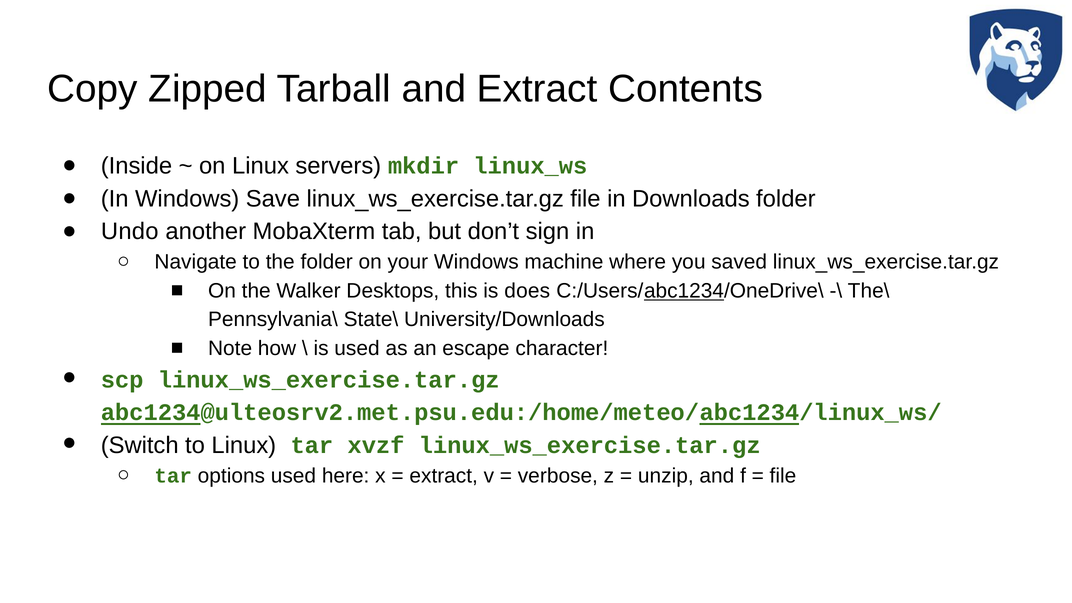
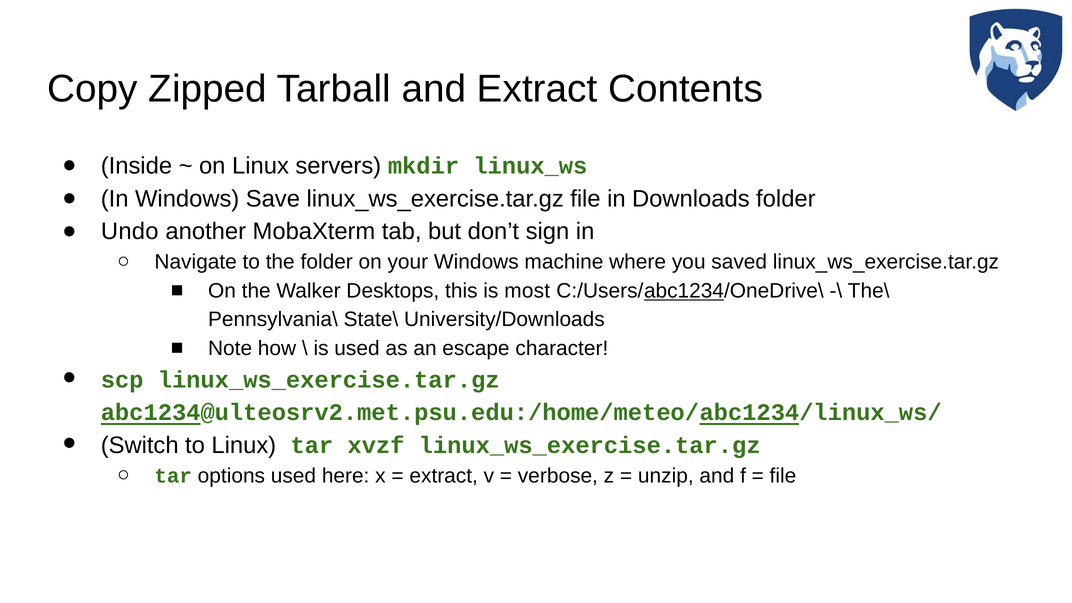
does: does -> most (527, 291)
